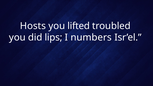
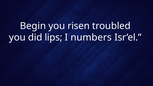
Hosts: Hosts -> Begin (33, 26)
lifted: lifted -> risen (79, 26)
